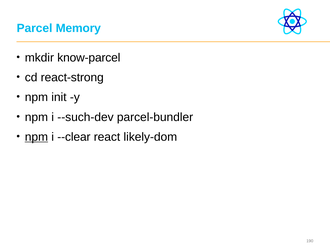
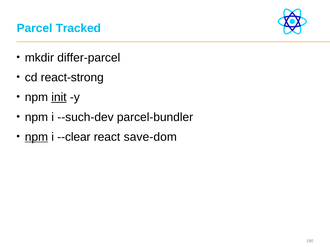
Memory: Memory -> Tracked (78, 28)
know-parcel: know-parcel -> differ-parcel (89, 58)
init underline: none -> present (59, 97)
likely-dom: likely-dom -> save-dom (150, 137)
